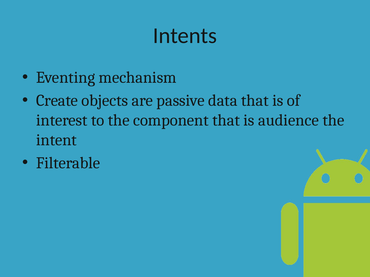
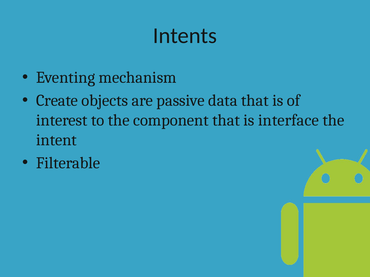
audience: audience -> interface (288, 120)
